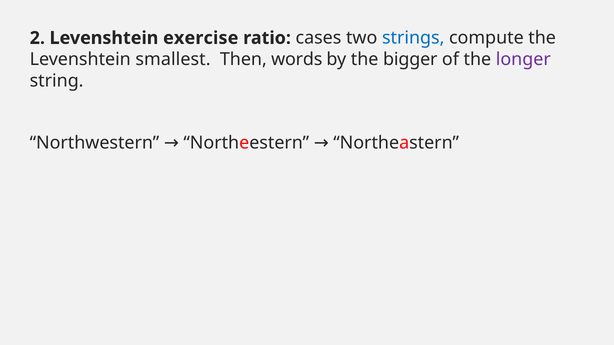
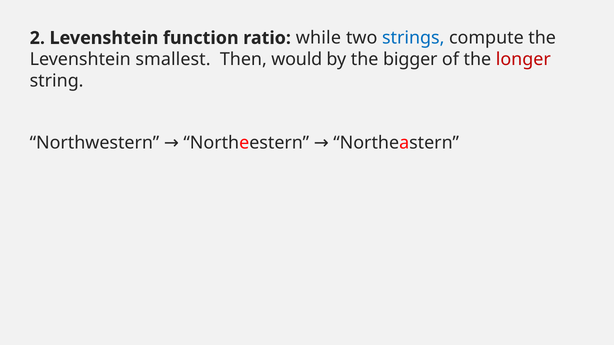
exercise: exercise -> function (201, 38)
cases: cases -> while (318, 38)
words: words -> would (297, 59)
longer colour: purple -> red (523, 59)
